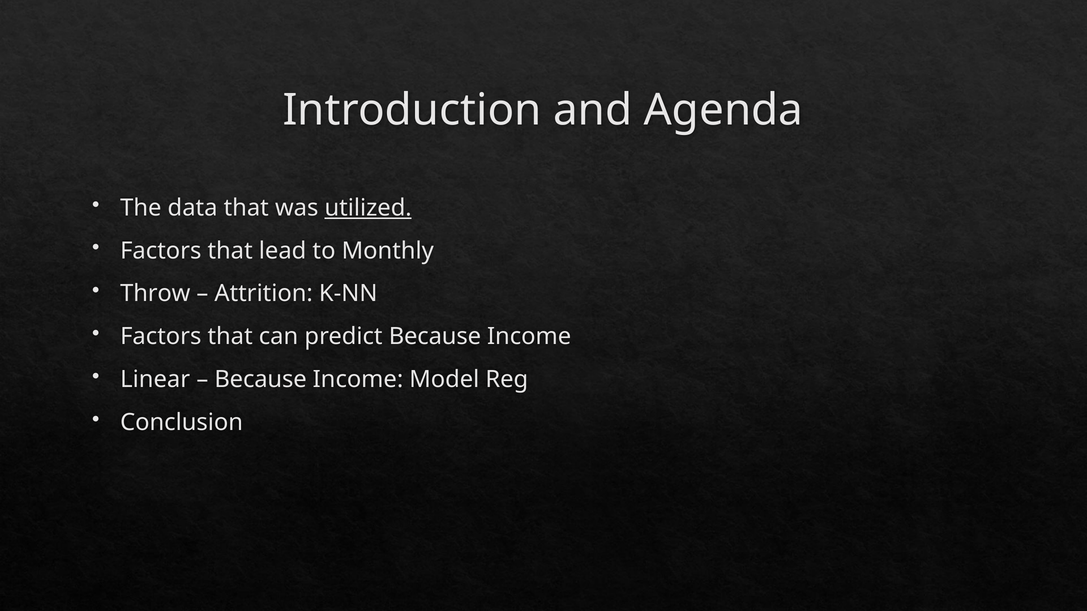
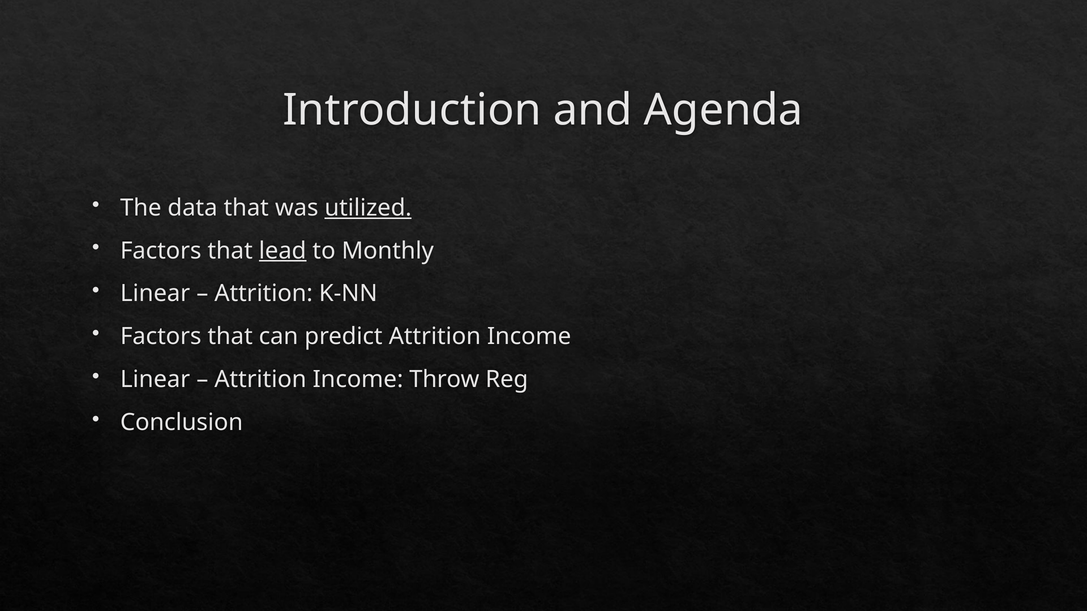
lead underline: none -> present (283, 251)
Throw: Throw -> Linear (155, 294)
predict Because: Because -> Attrition (435, 337)
Because: Because -> Attrition (260, 380)
Model: Model -> Throw (444, 380)
